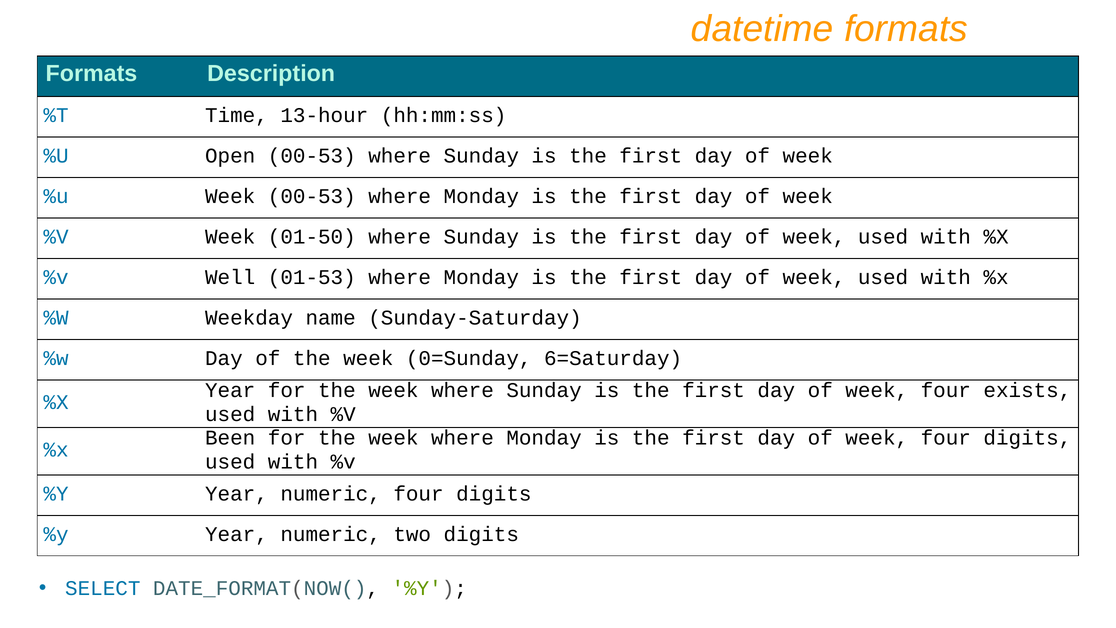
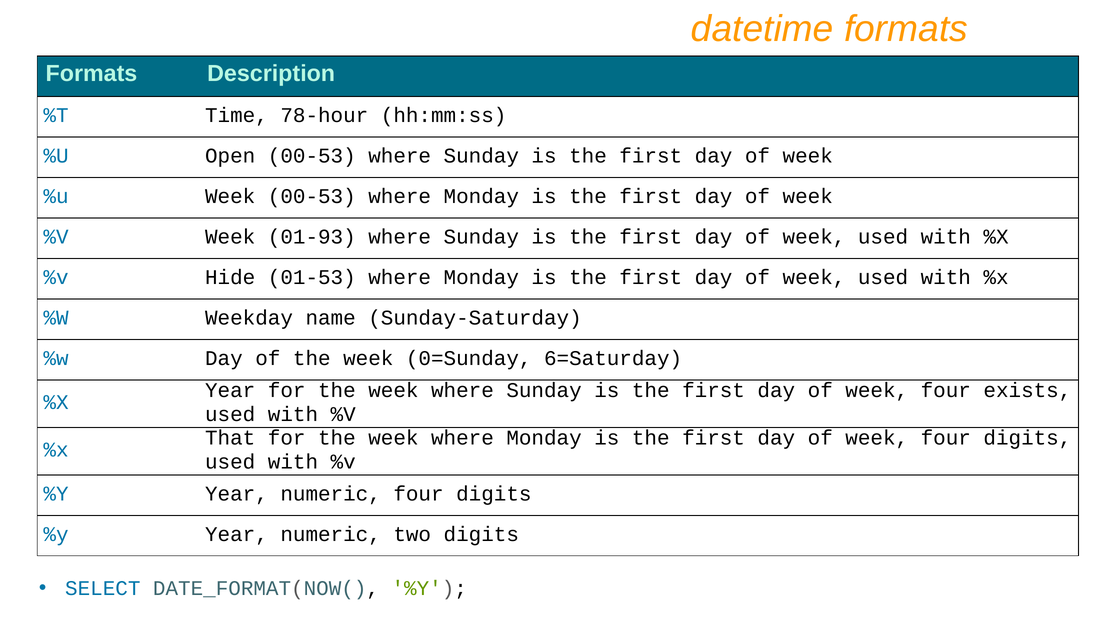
13-hour: 13-hour -> 78-hour (324, 115)
01-50: 01-50 -> 01-93 (312, 237)
Well: Well -> Hide (230, 277)
Been: Been -> That (230, 438)
